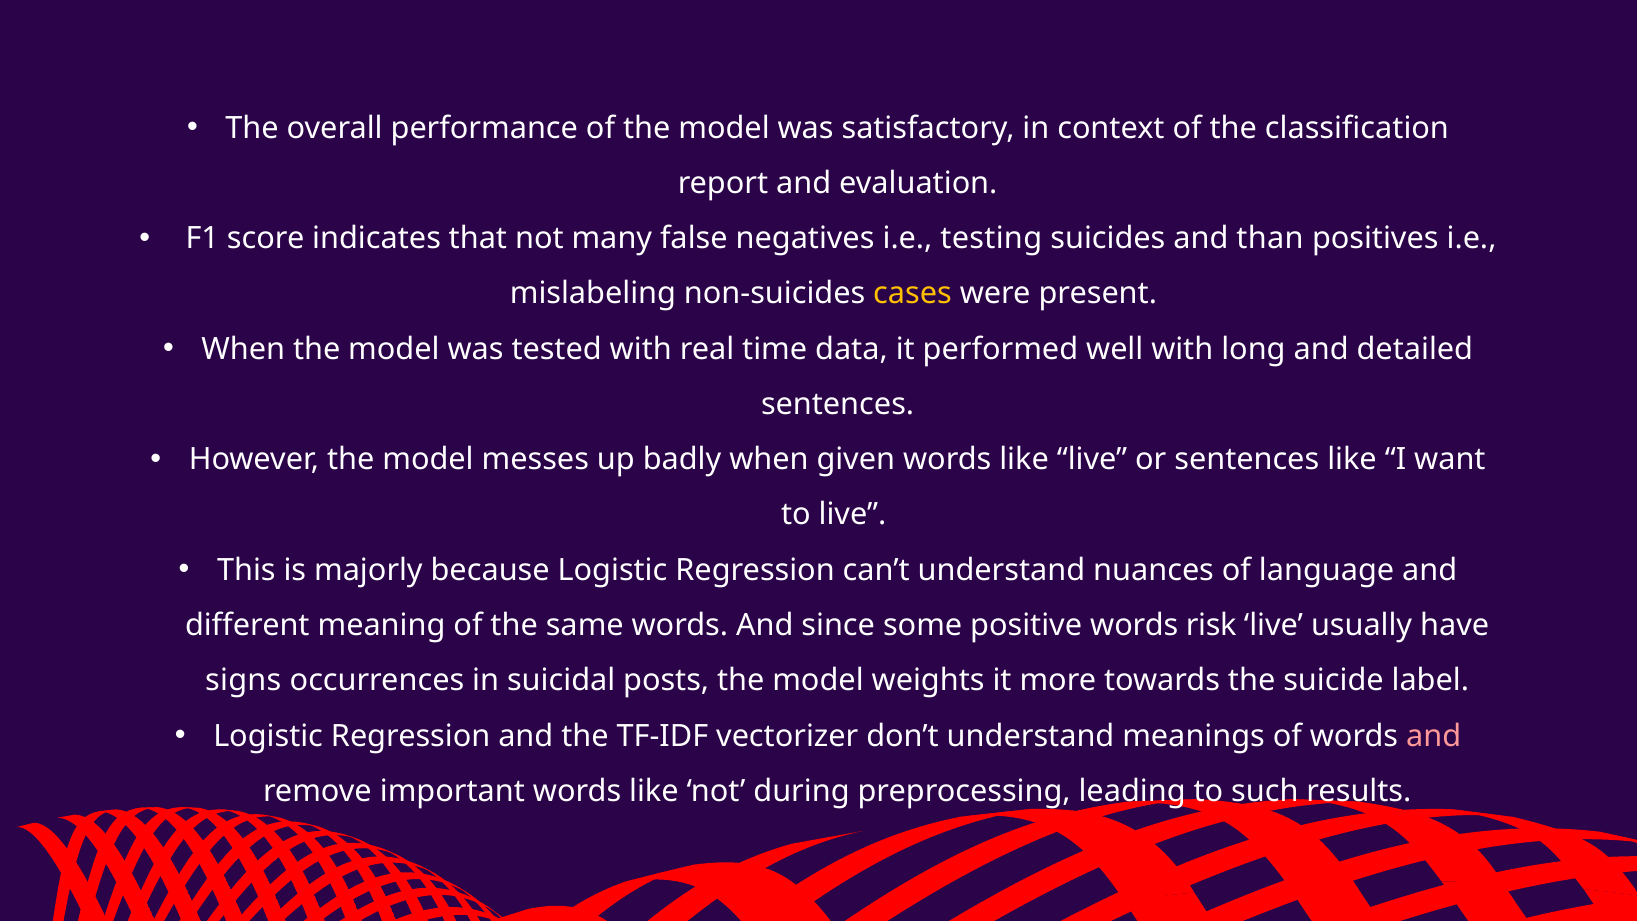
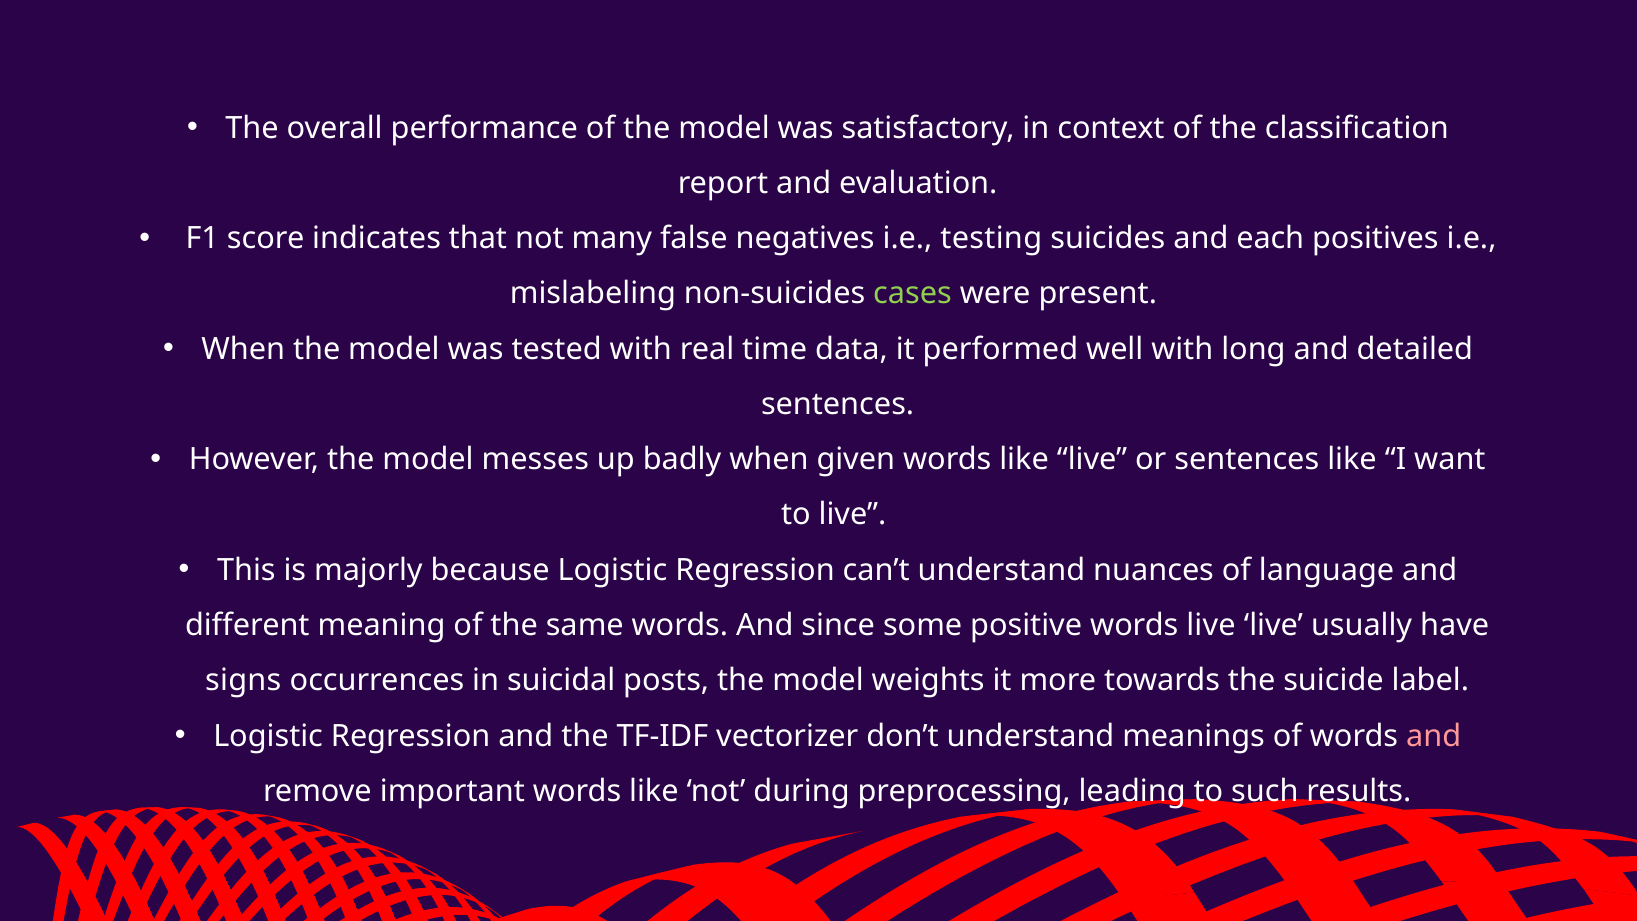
than: than -> each (1270, 239)
cases colour: yellow -> light green (913, 294)
words risk: risk -> live (1211, 625)
